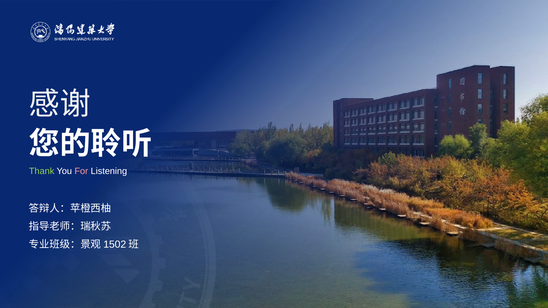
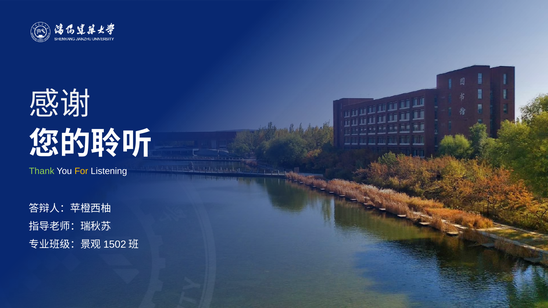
For colour: pink -> yellow (81, 171)
